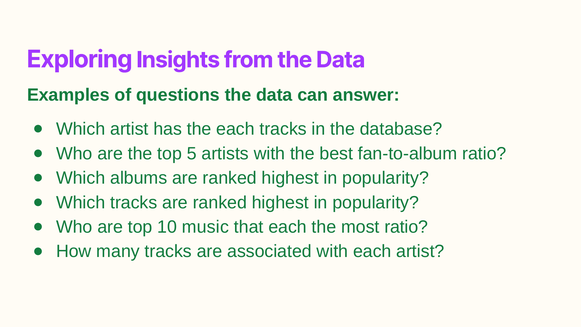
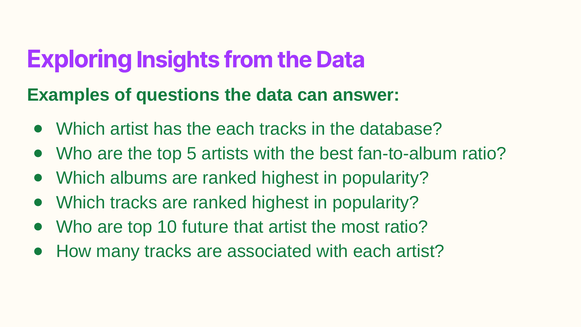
music: music -> future (205, 227)
that each: each -> artist (288, 227)
